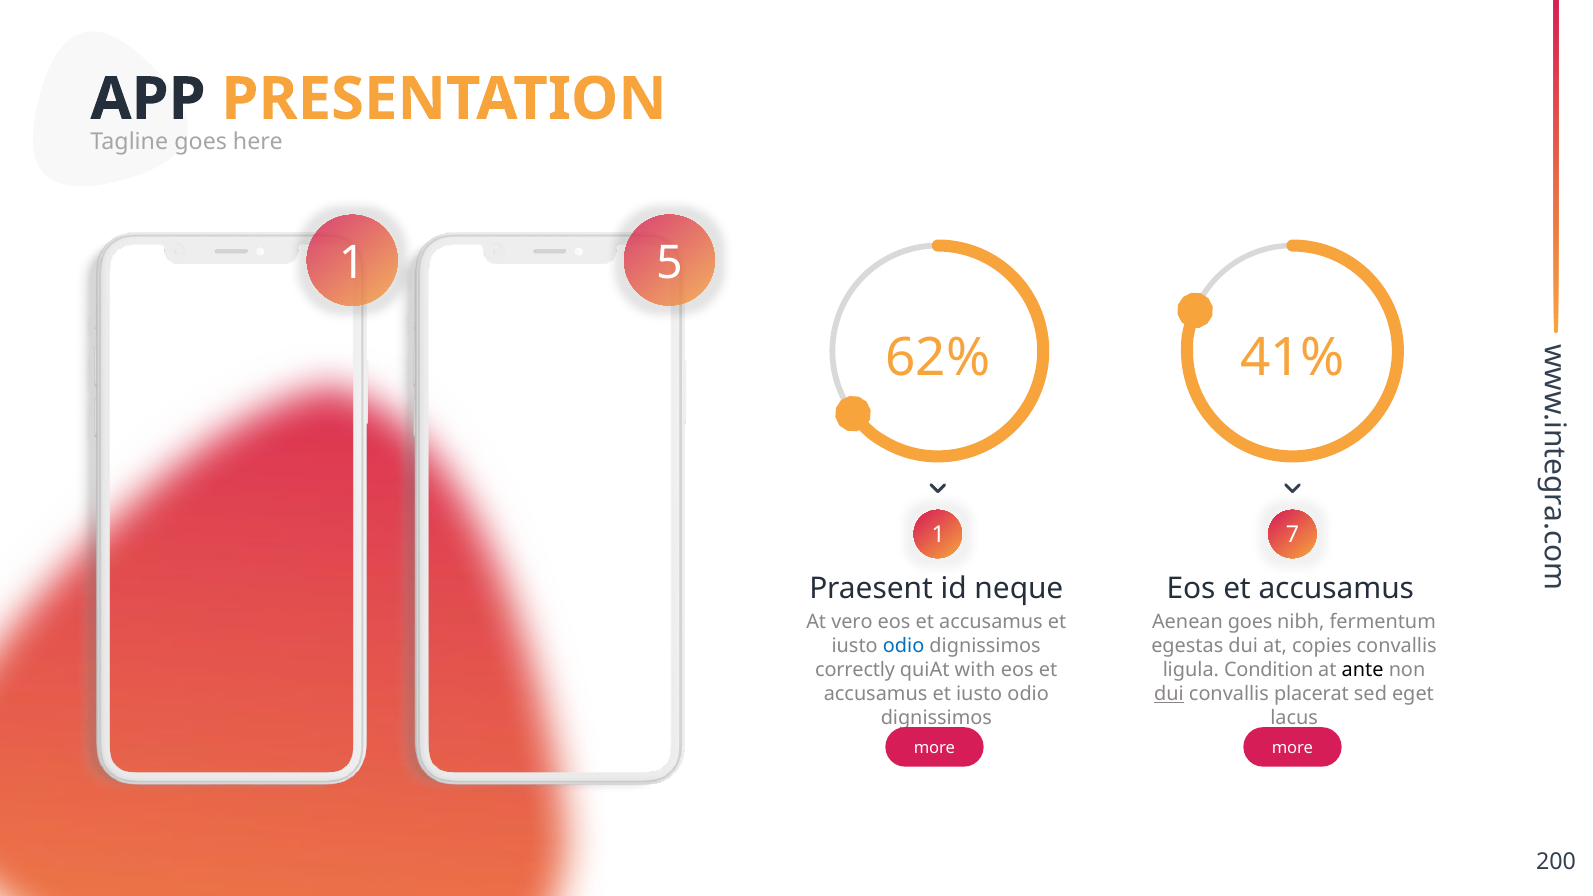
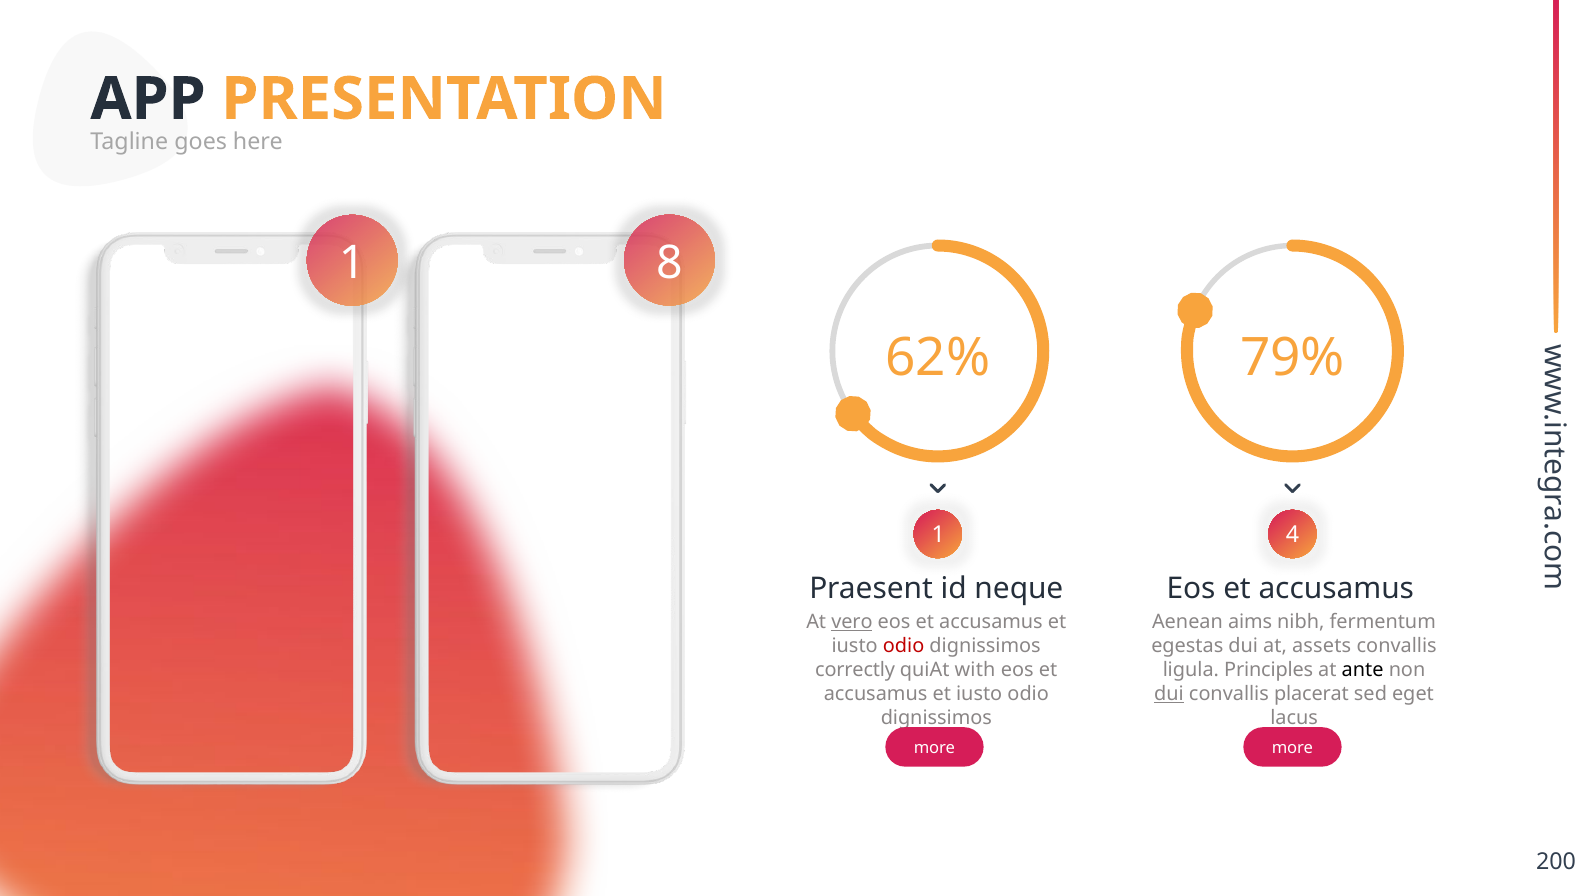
5: 5 -> 8 (669, 263)
41%: 41% -> 79% (1293, 358)
7: 7 -> 4 (1293, 535)
vero underline: none -> present (852, 622)
Aenean goes: goes -> aims (1250, 622)
odio colour: blue -> red (904, 646)
copies: copies -> assets (1322, 646)
Condition: Condition -> Principles (1269, 670)
